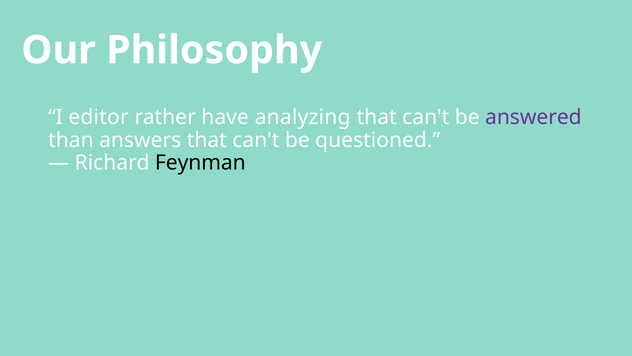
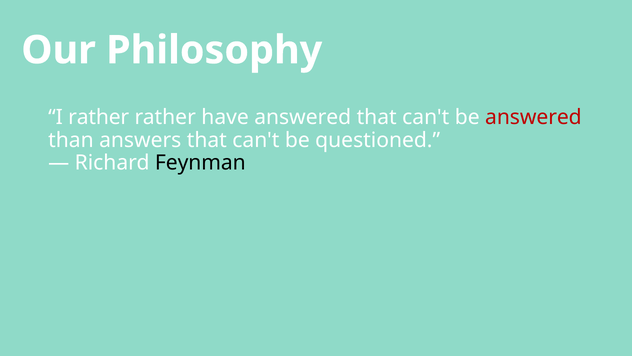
I editor: editor -> rather (99, 117)
have analyzing: analyzing -> answered (303, 117)
answered colour: purple -> red (533, 117)
